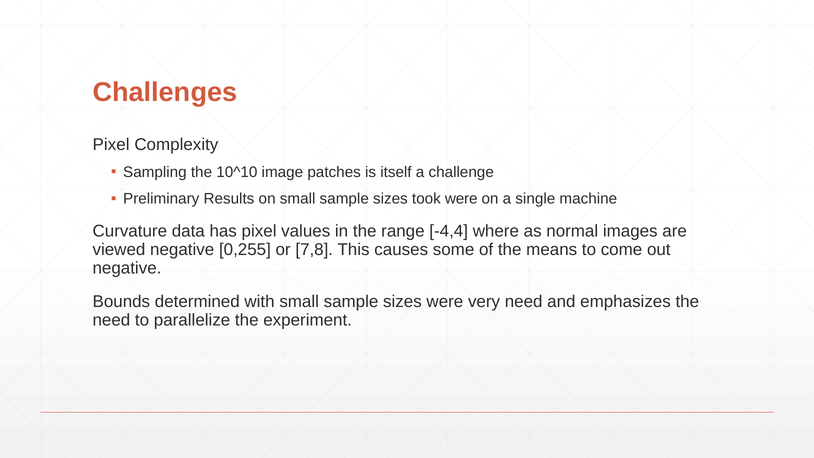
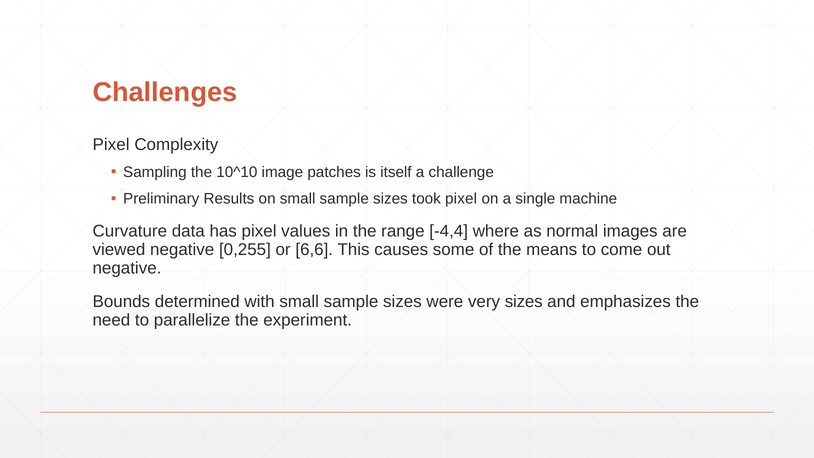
took were: were -> pixel (461, 199)
7,8: 7,8 -> 6,6 (314, 250)
very need: need -> sizes (524, 302)
